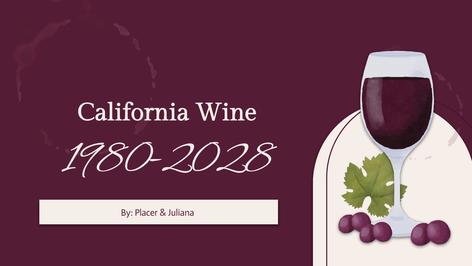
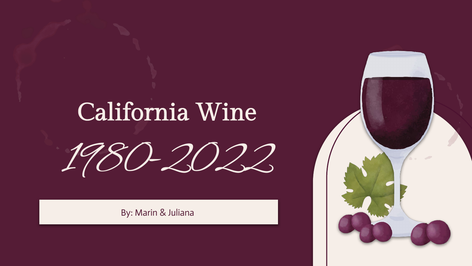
1980-2028: 1980-2028 -> 1980-2022 (167, 156)
Placer: Placer -> Marin (146, 212)
